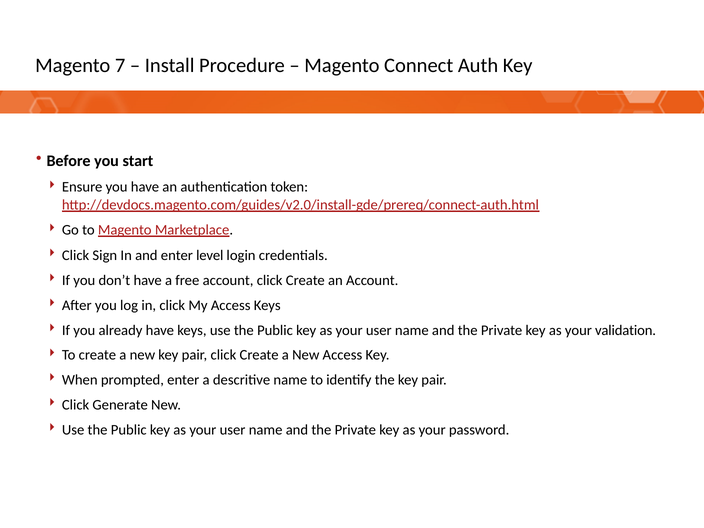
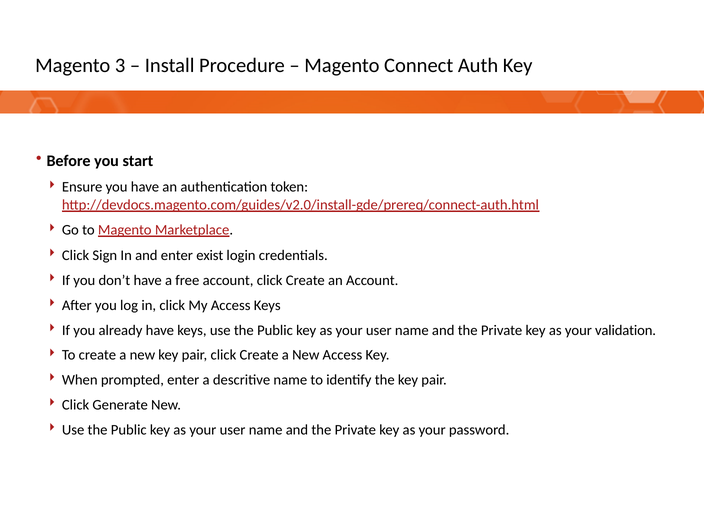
7: 7 -> 3 (120, 66)
level: level -> exist (210, 255)
